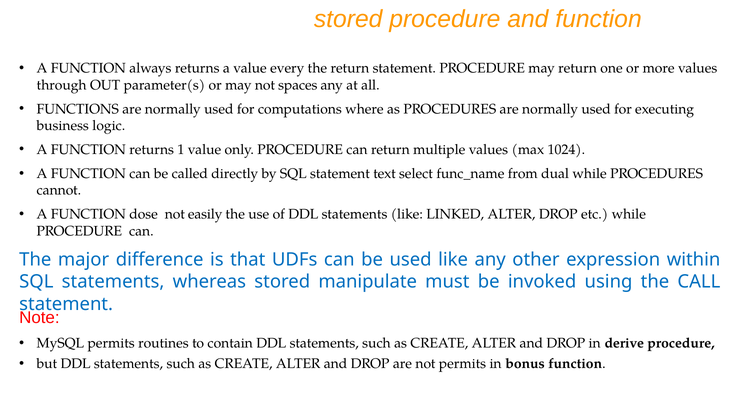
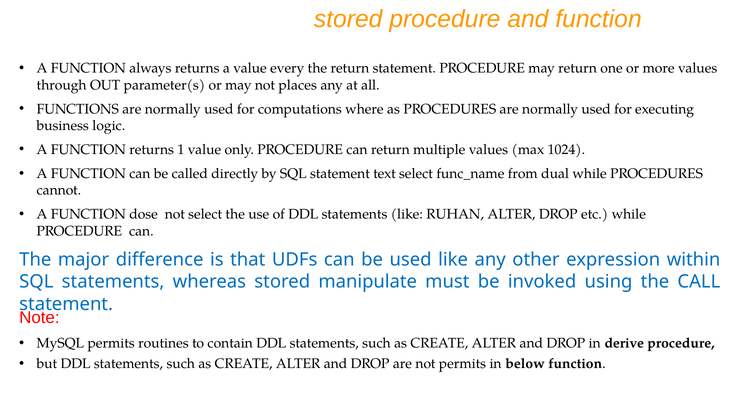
spaces: spaces -> places (298, 85)
not easily: easily -> select (205, 214)
LINKED: LINKED -> RUHAN (455, 214)
bonus: bonus -> below (525, 364)
